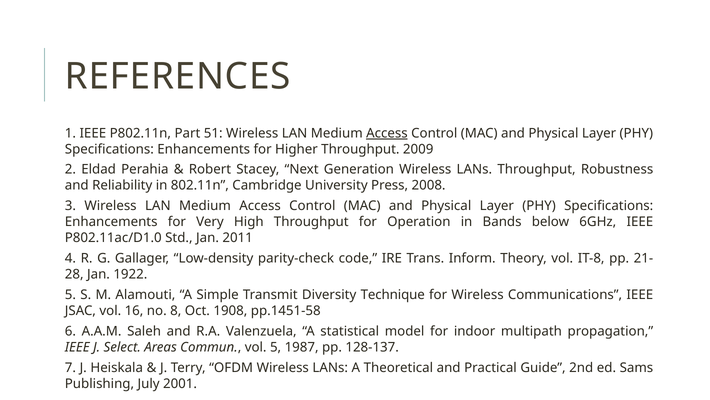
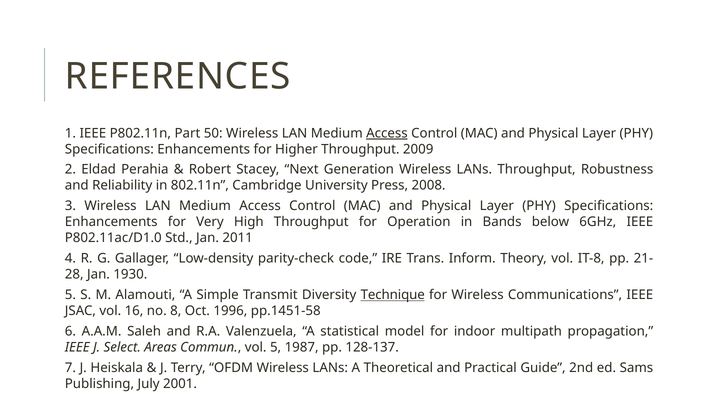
51: 51 -> 50 (213, 133)
1922: 1922 -> 1930 (130, 274)
Technique underline: none -> present (393, 294)
1908: 1908 -> 1996 (230, 310)
